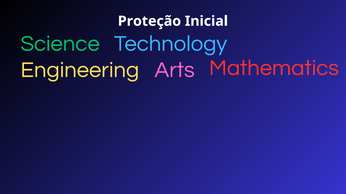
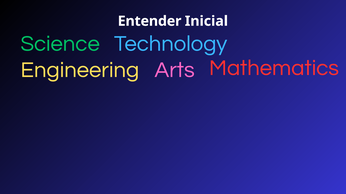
Proteção: Proteção -> Entender (150, 21)
